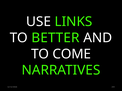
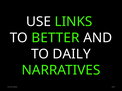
COME: COME -> DAILY (72, 54)
